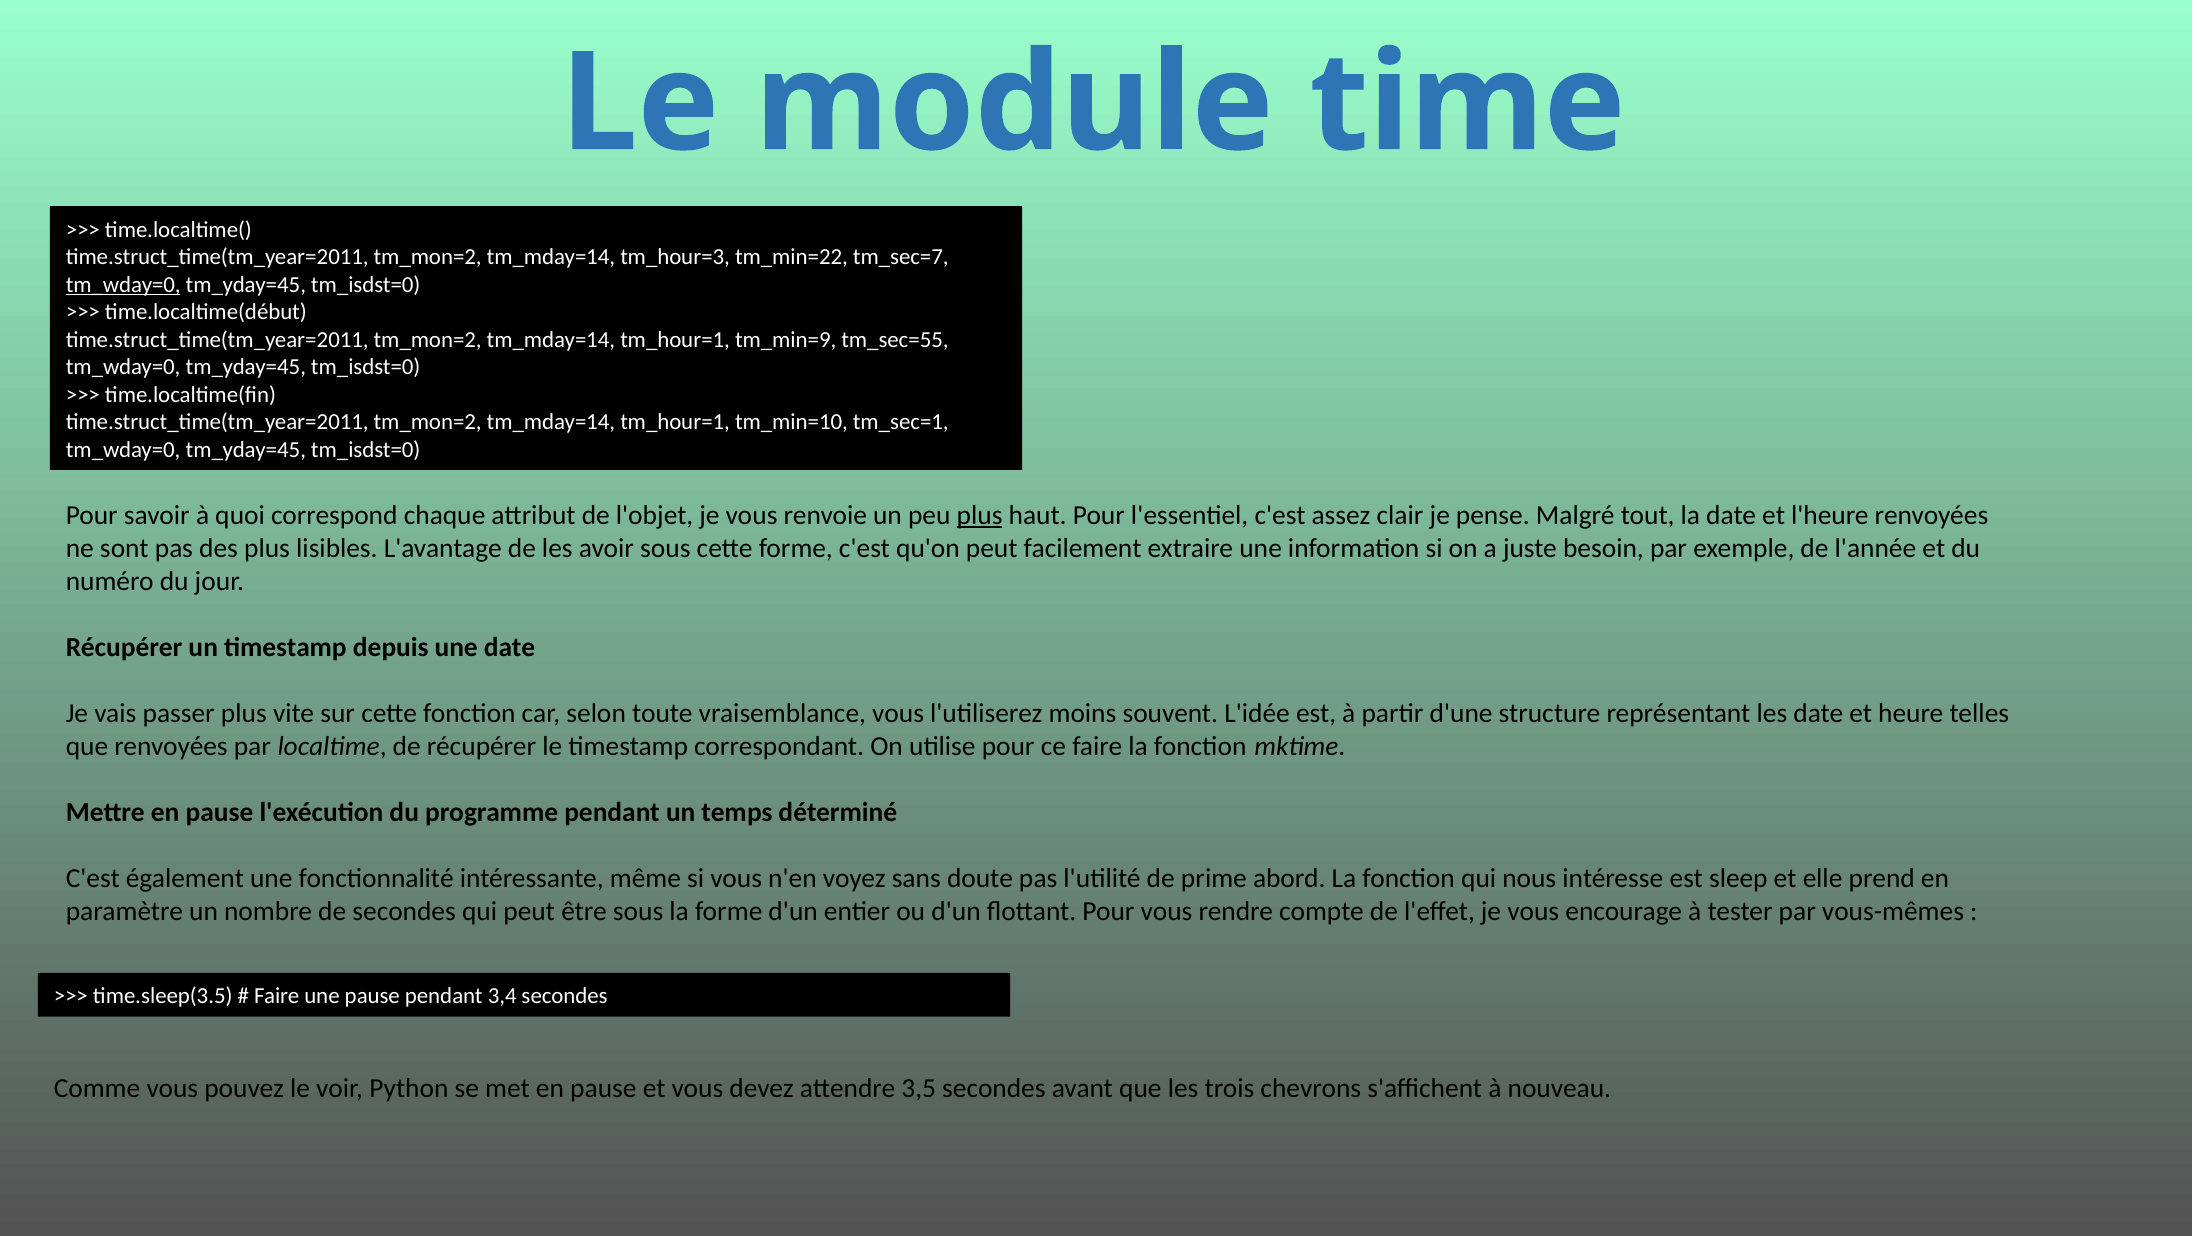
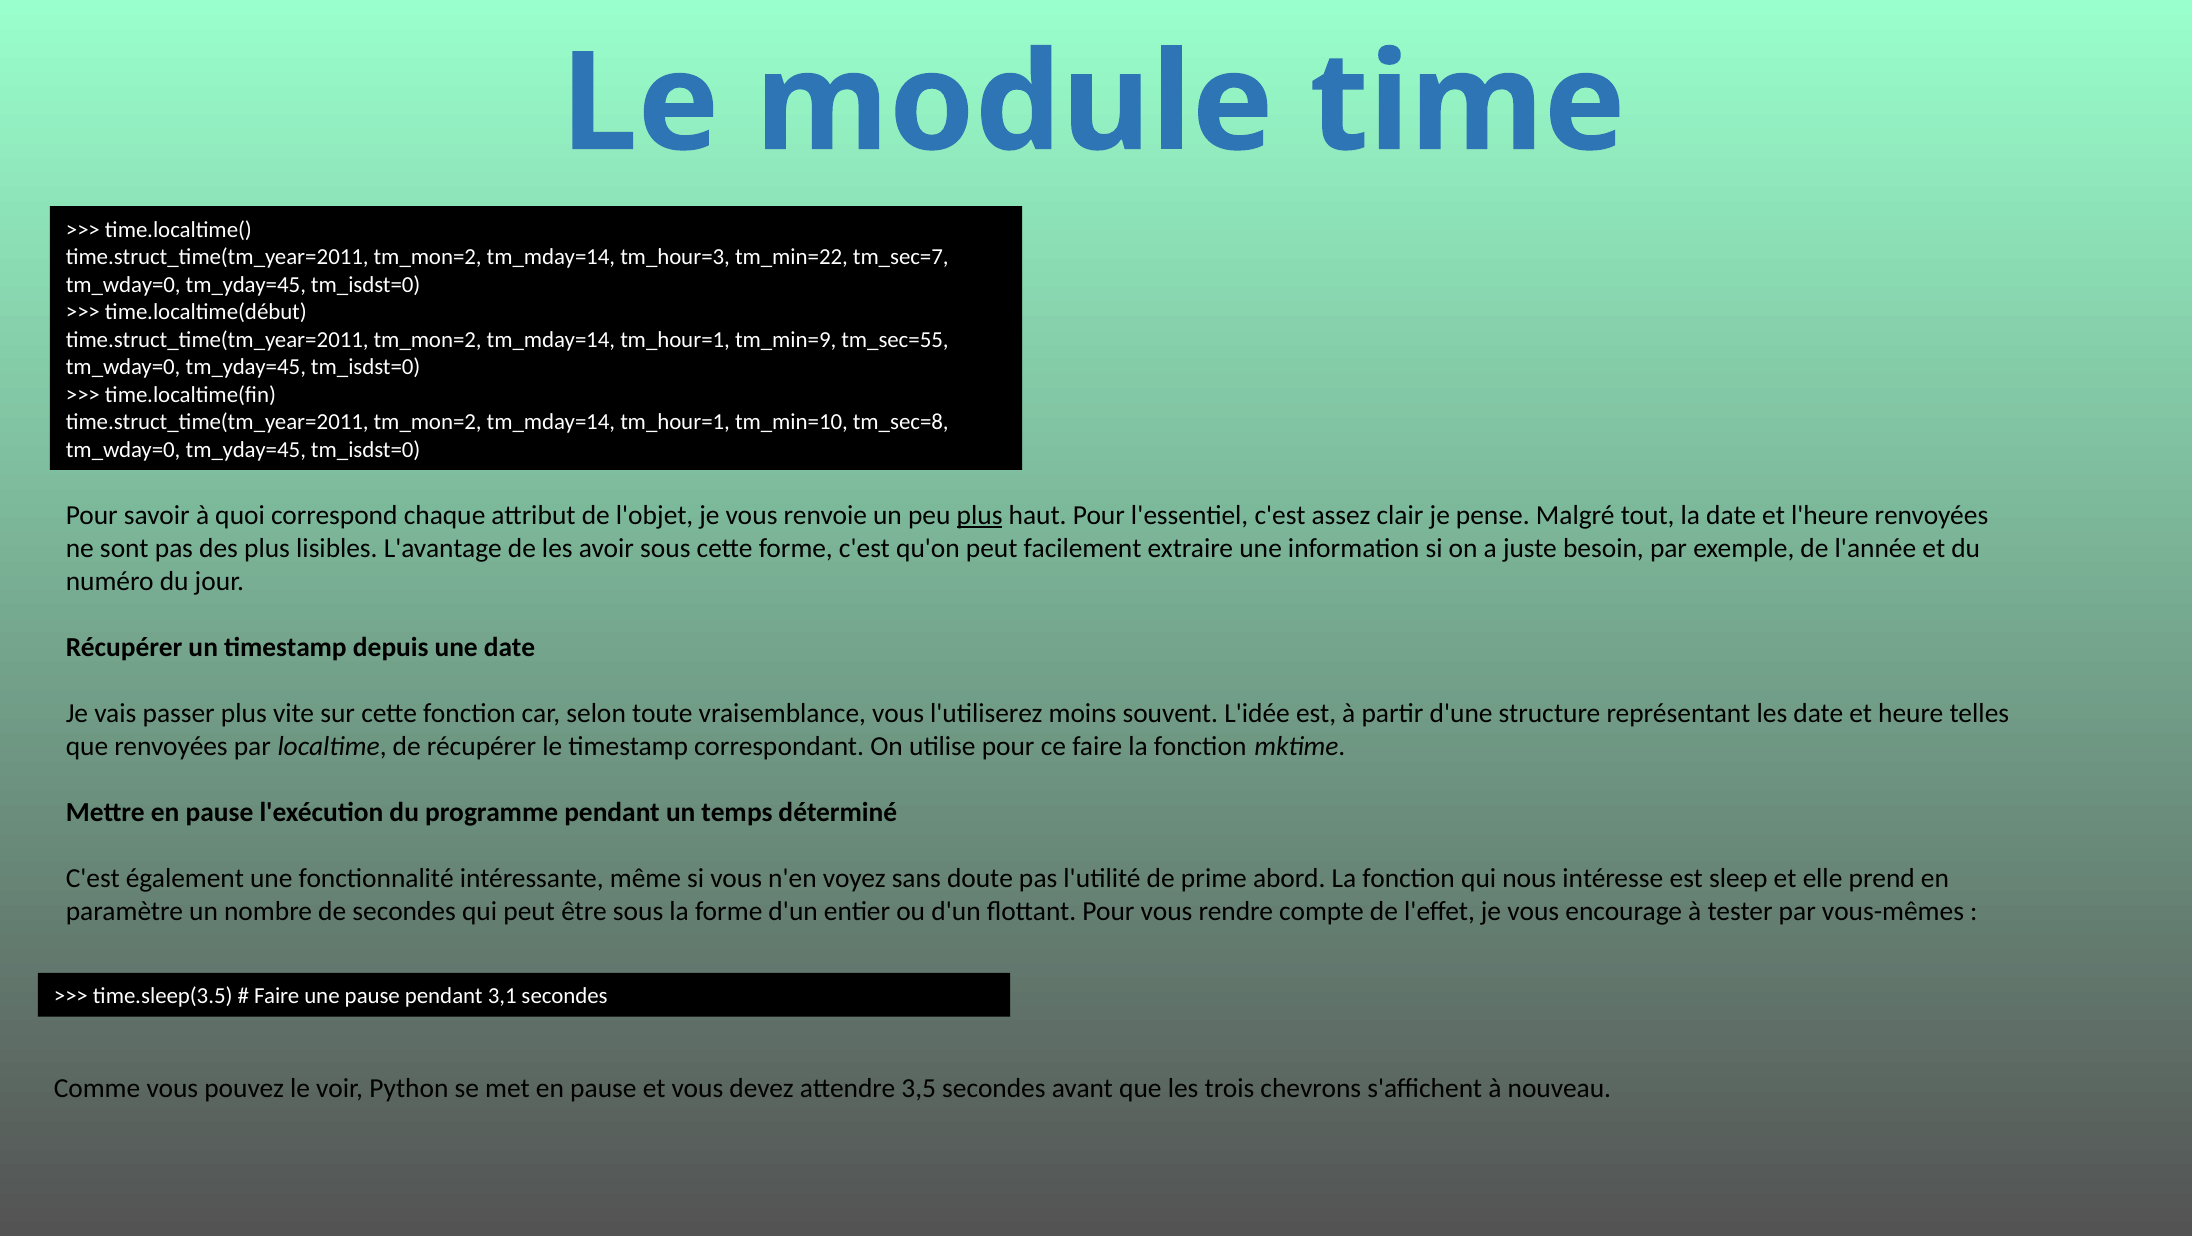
tm_wday=0 underline: present -> none (123, 284)
tm_sec=1: tm_sec=1 -> tm_sec=8 (901, 422)
3,4: 3,4 -> 3,1 (502, 996)
